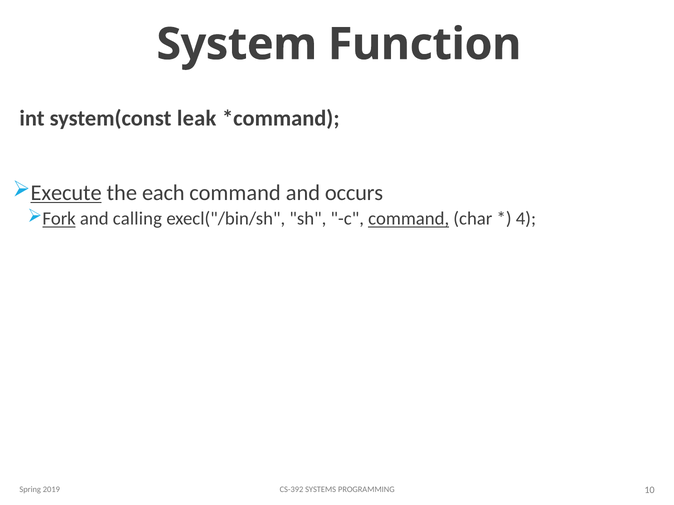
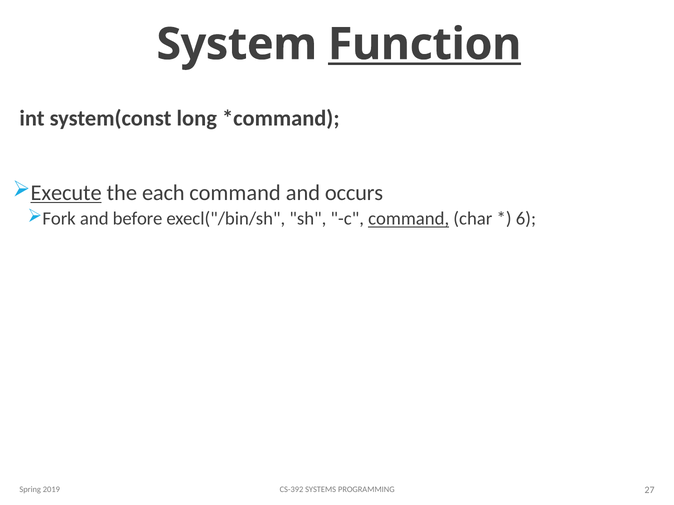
Function underline: none -> present (425, 44)
leak: leak -> long (197, 118)
Fork underline: present -> none (59, 219)
calling: calling -> before (138, 219)
4: 4 -> 6 (526, 219)
10: 10 -> 27 (650, 491)
